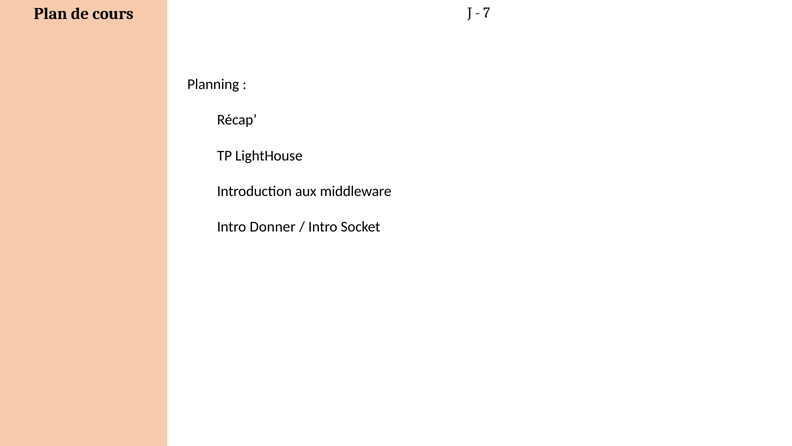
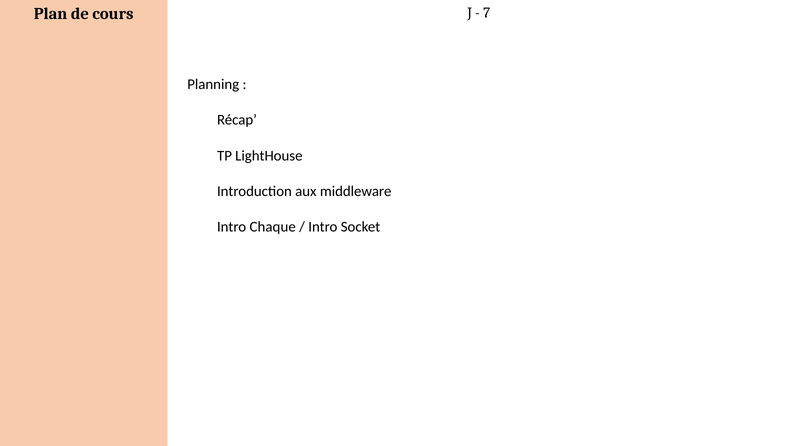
Donner: Donner -> Chaque (273, 227)
